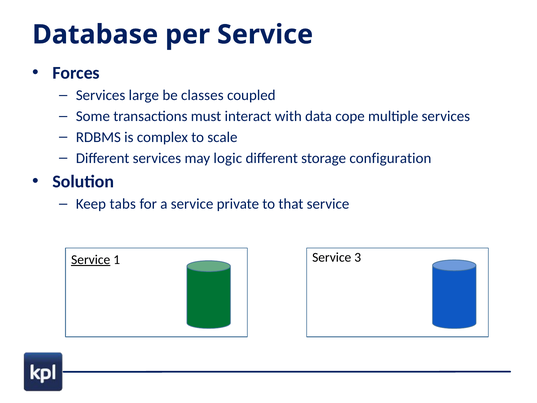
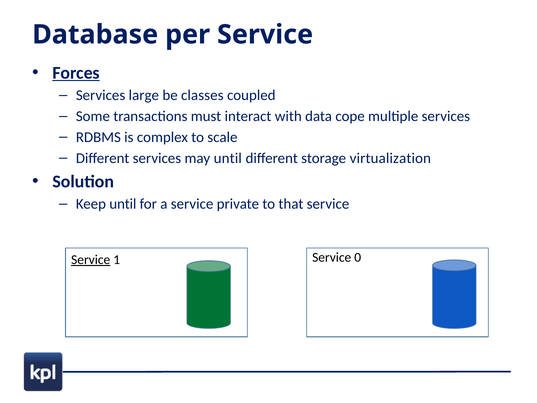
Forces underline: none -> present (76, 73)
may logic: logic -> until (228, 158)
configuration: configuration -> virtualization (390, 158)
Keep tabs: tabs -> until (123, 204)
3: 3 -> 0 (358, 257)
